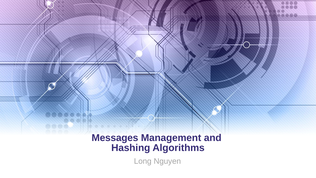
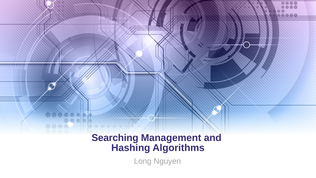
Messages: Messages -> Searching (115, 138)
